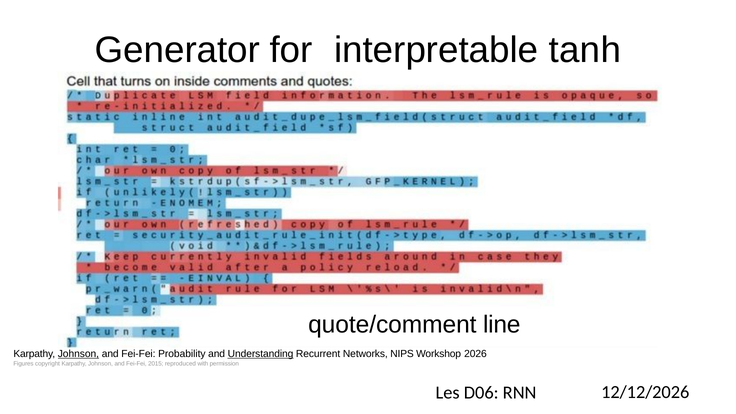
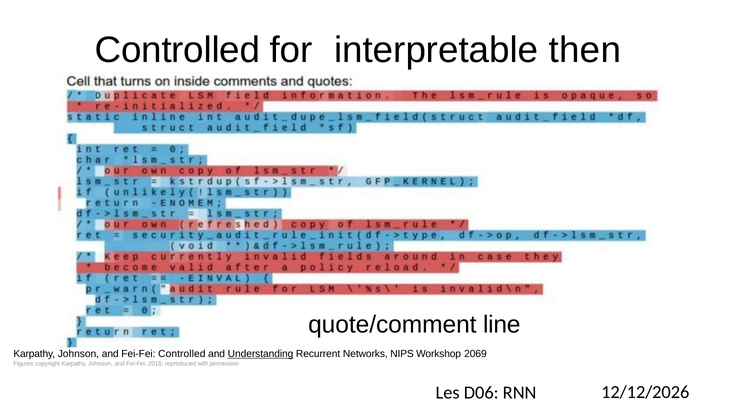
Generator: Generator -> Controlled (177, 50)
tanh: tanh -> then (585, 50)
Johnson underline: present -> none (78, 354)
Fei-Fei Probability: Probability -> Controlled (182, 354)
2026: 2026 -> 2069 (475, 354)
